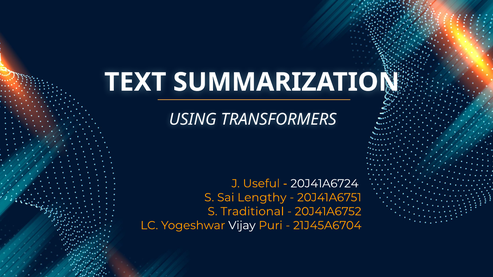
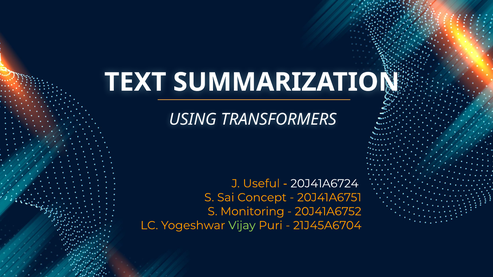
Lengthy: Lengthy -> Concept (262, 198)
Traditional: Traditional -> Monitoring (252, 212)
Vijay colour: white -> light green (242, 226)
